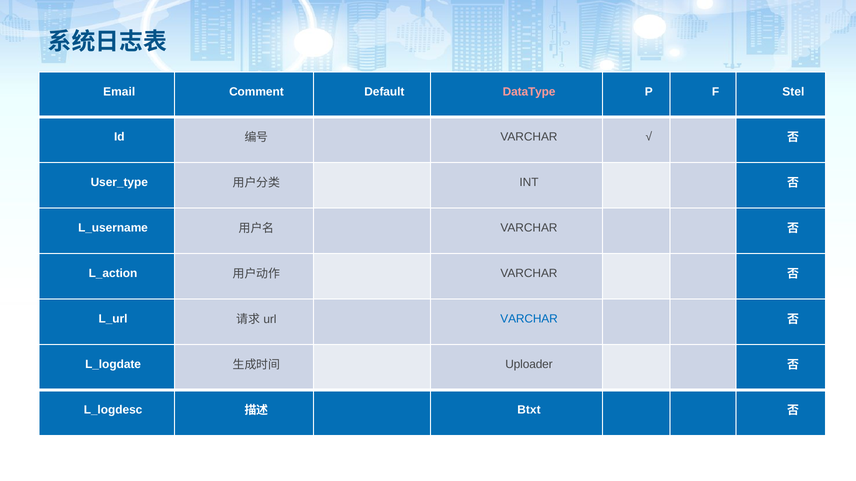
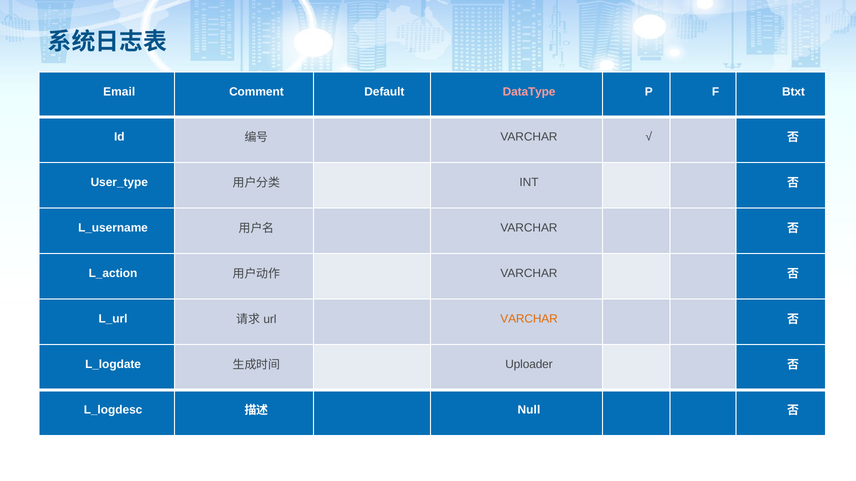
Stel: Stel -> Btxt (793, 92)
VARCHAR colour: blue -> orange (529, 319)
Btxt: Btxt -> Null (529, 410)
